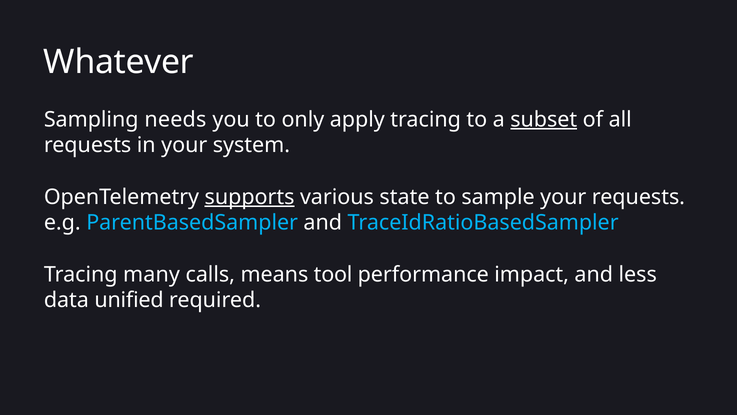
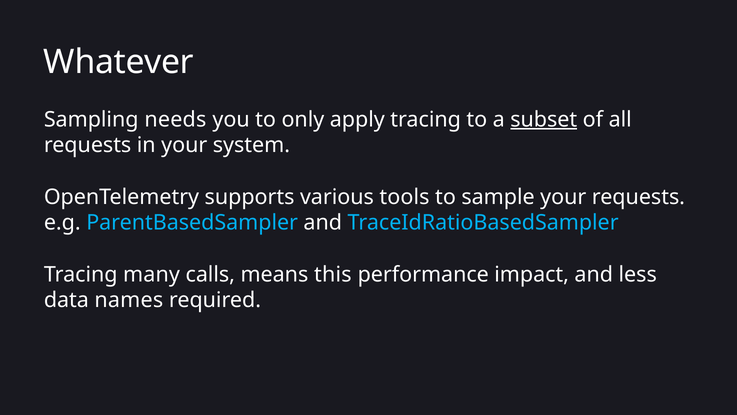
supports underline: present -> none (250, 197)
state: state -> tools (404, 197)
tool: tool -> this (333, 274)
unified: unified -> names (129, 300)
